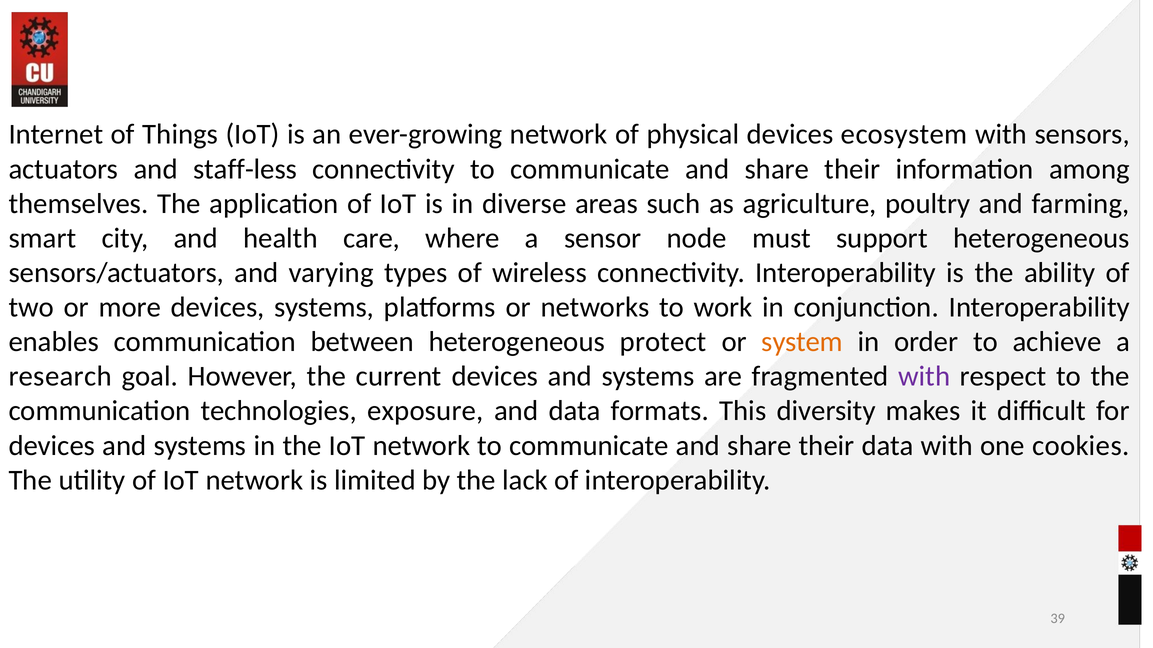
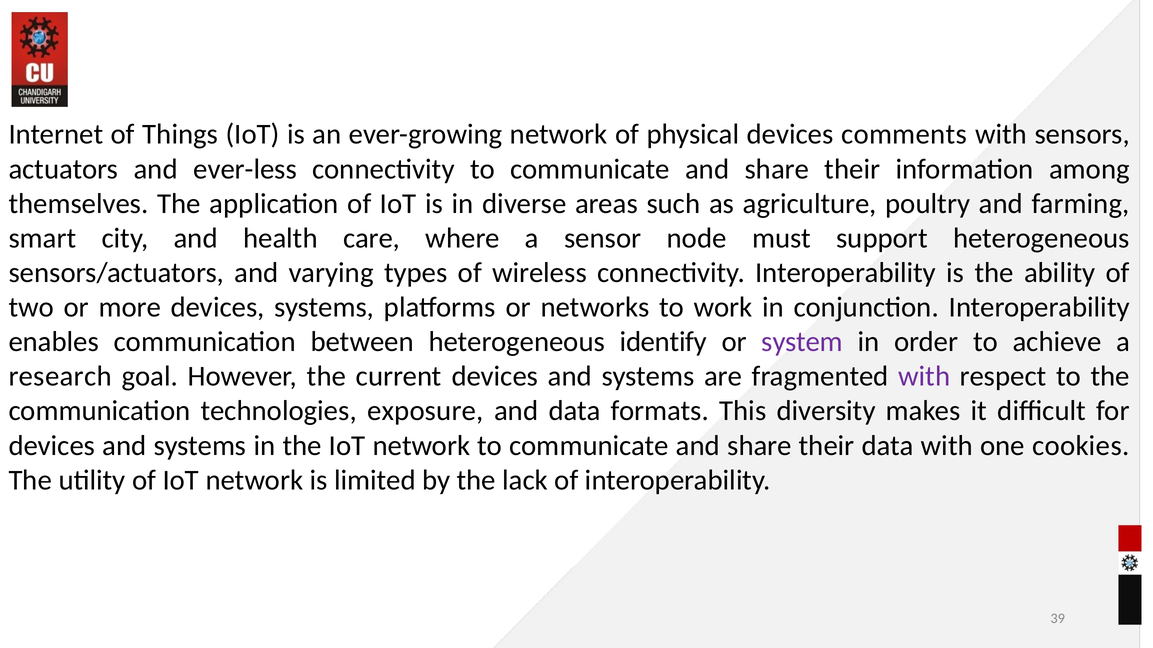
ecosystem: ecosystem -> comments (904, 135)
staff-less: staff-less -> ever-less (245, 169)
protect: protect -> identify (663, 342)
system colour: orange -> purple (802, 342)
